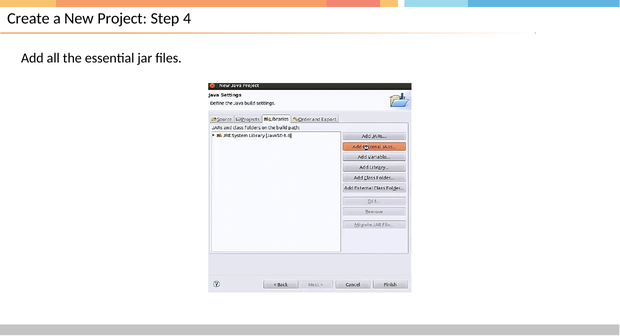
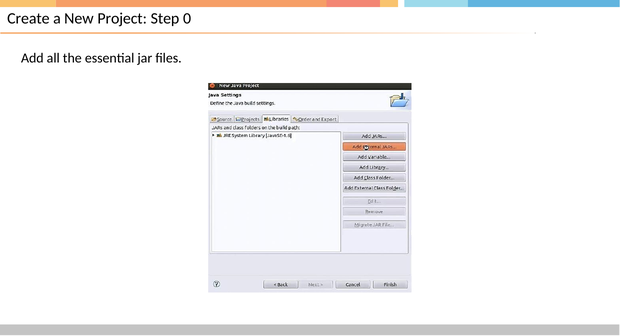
4: 4 -> 0 (187, 18)
